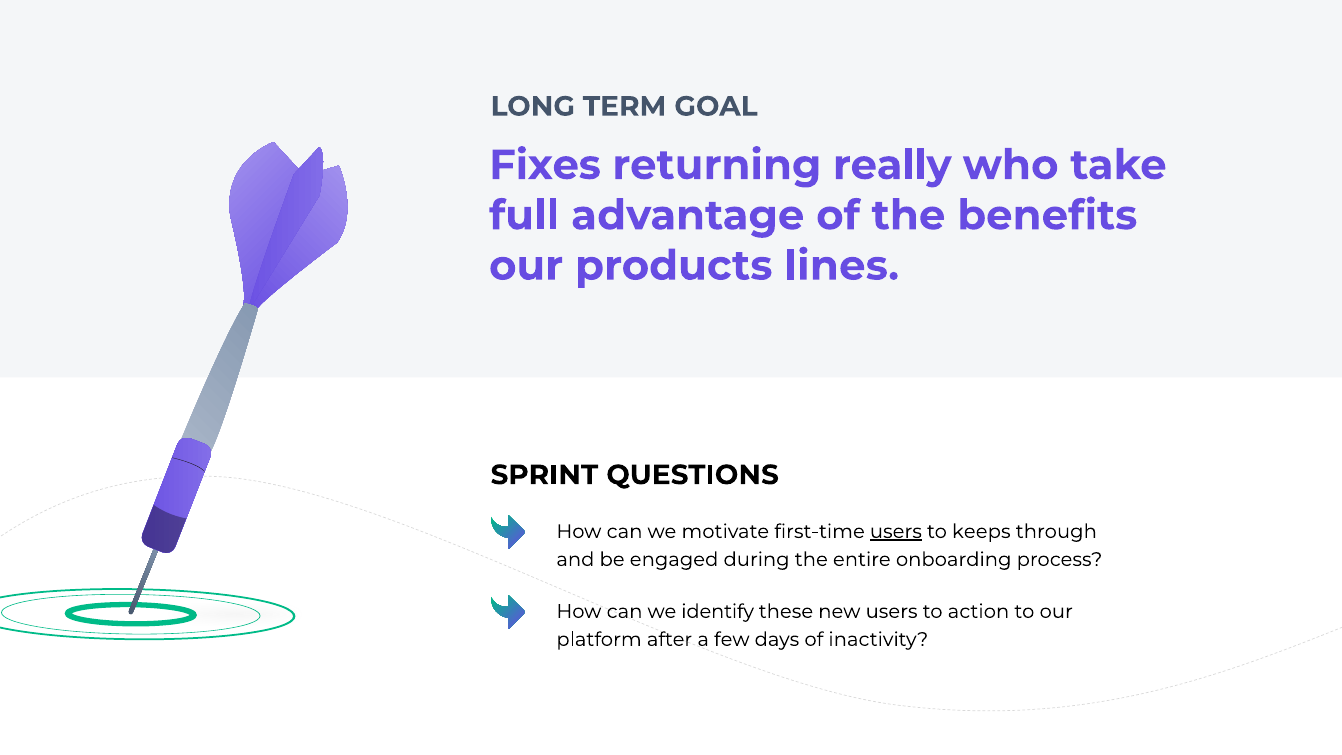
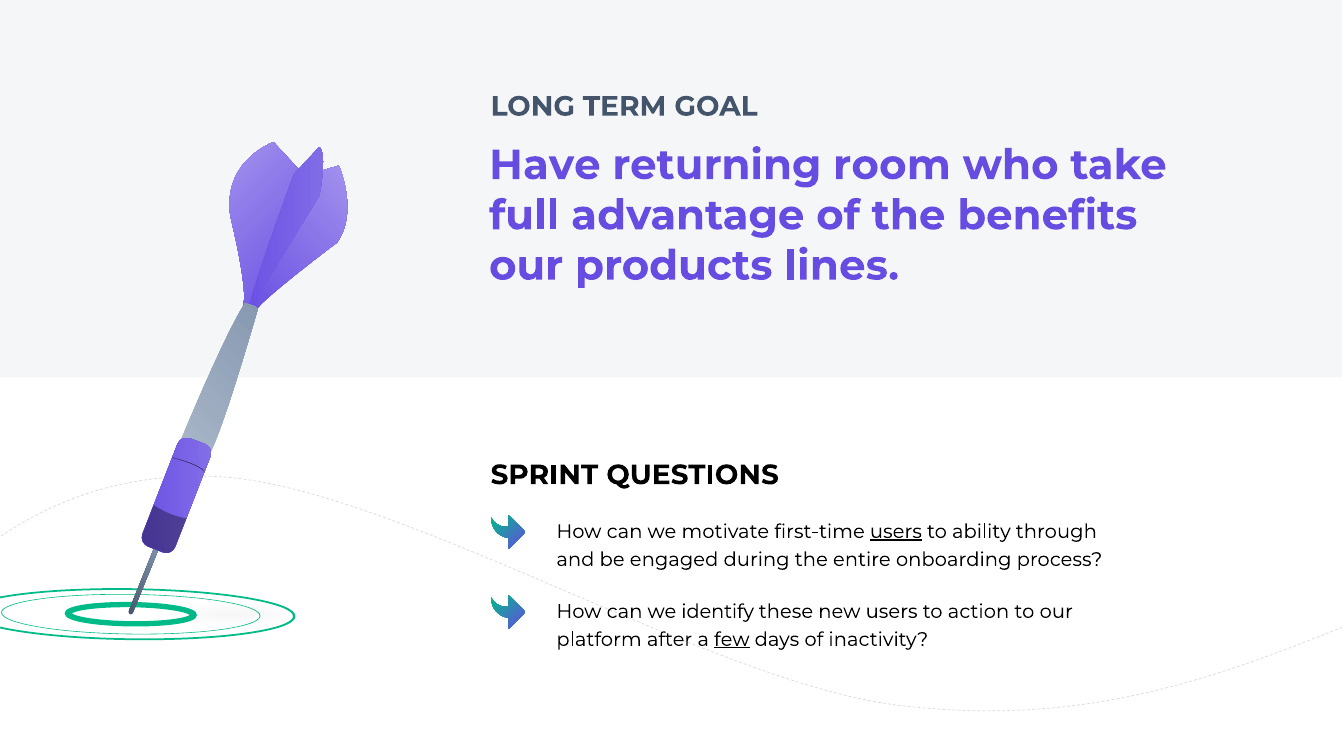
Fixes: Fixes -> Have (545, 165)
really: really -> room (892, 165)
keeps: keeps -> ability (981, 531)
few underline: none -> present (732, 639)
